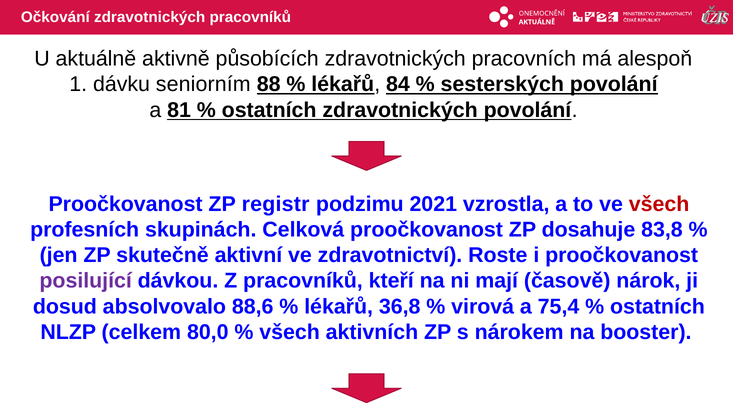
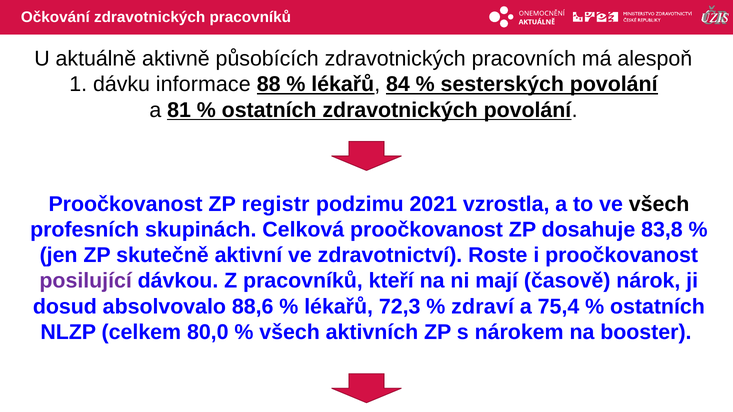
seniorním: seniorním -> informace (203, 84)
všech colour: red -> black (659, 204)
36,8: 36,8 -> 72,3 (400, 307)
virová: virová -> zdraví (483, 307)
